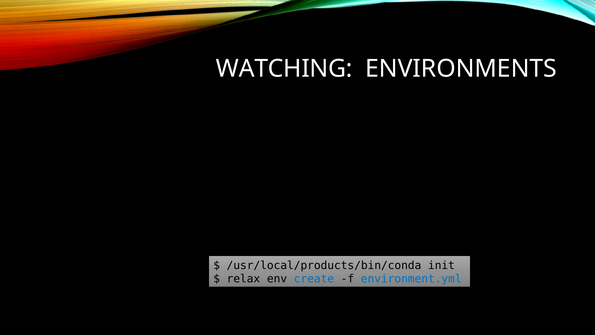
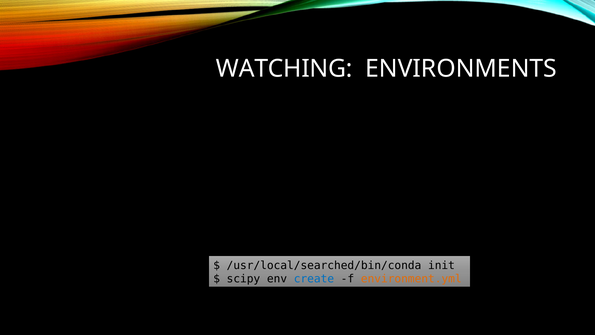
/usr/local/products/bin/conda: /usr/local/products/bin/conda -> /usr/local/searched/bin/conda (324, 265)
relax: relax -> scipy (243, 279)
environment.yml colour: blue -> orange (411, 279)
